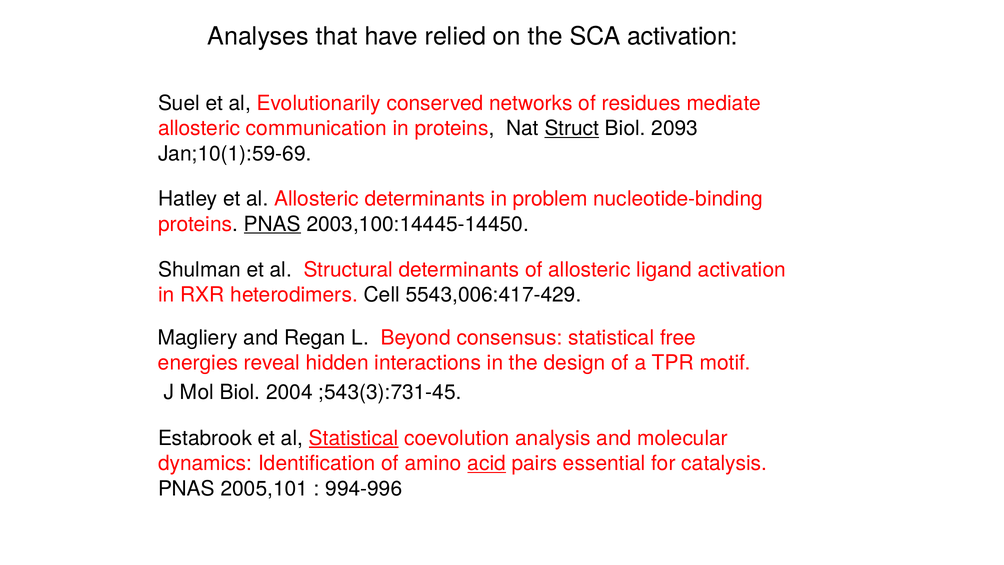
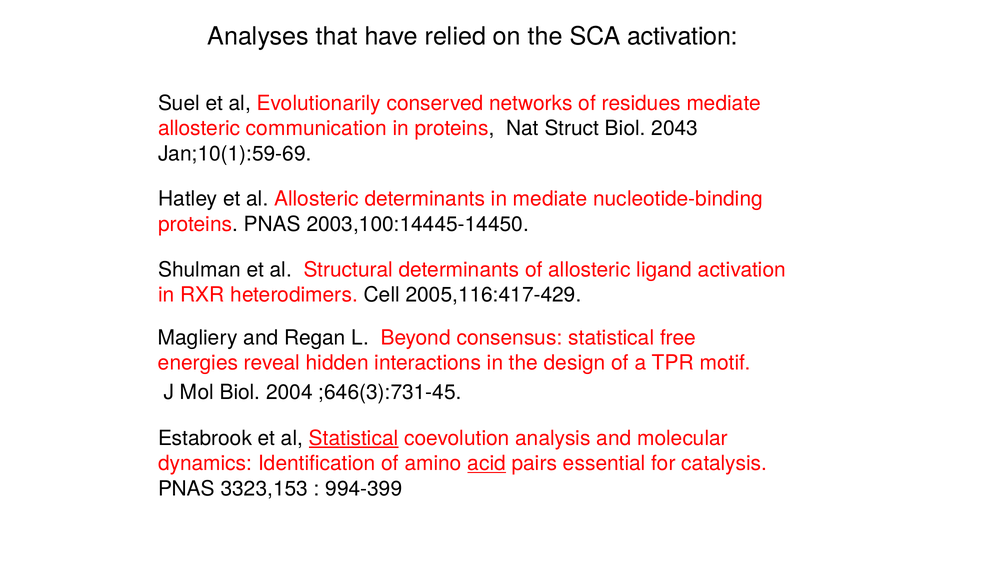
Struct underline: present -> none (572, 128)
2093: 2093 -> 2043 (675, 128)
in problem: problem -> mediate (550, 199)
PNAS underline: present -> none (272, 224)
5543,006:417-429: 5543,006:417-429 -> 2005,116:417-429 (494, 295)
;543(3):731-45: ;543(3):731-45 -> ;646(3):731-45 (390, 392)
2005,101: 2005,101 -> 3323,153 (264, 488)
994-996: 994-996 -> 994-399 (364, 488)
